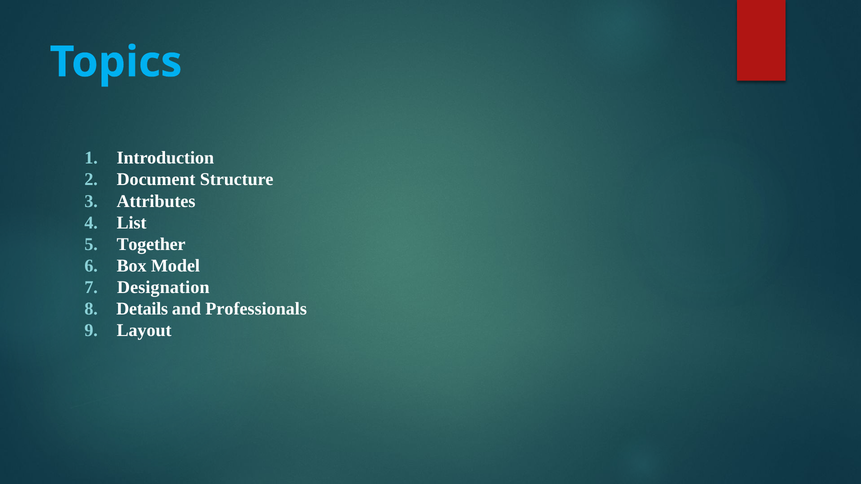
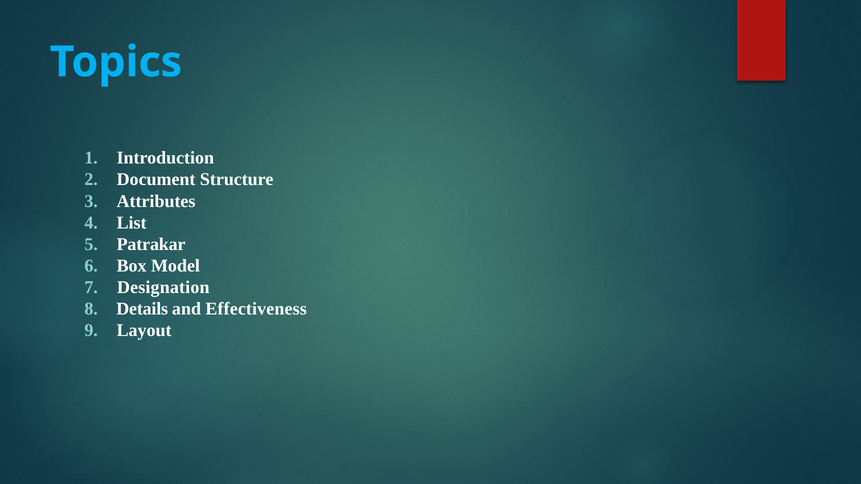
Together: Together -> Patrakar (151, 244)
Professionals: Professionals -> Effectiveness (256, 309)
